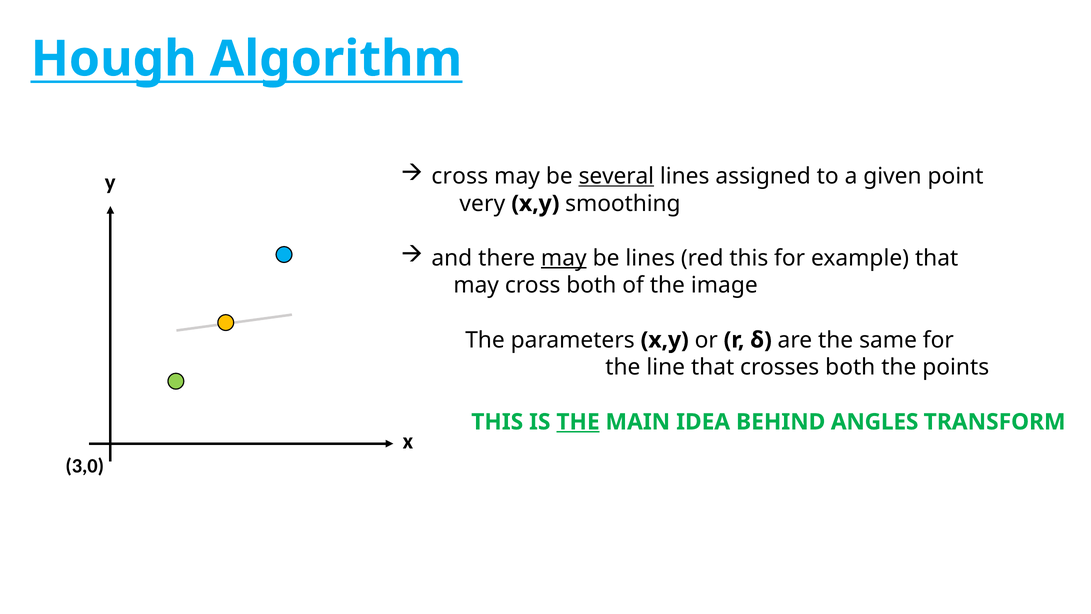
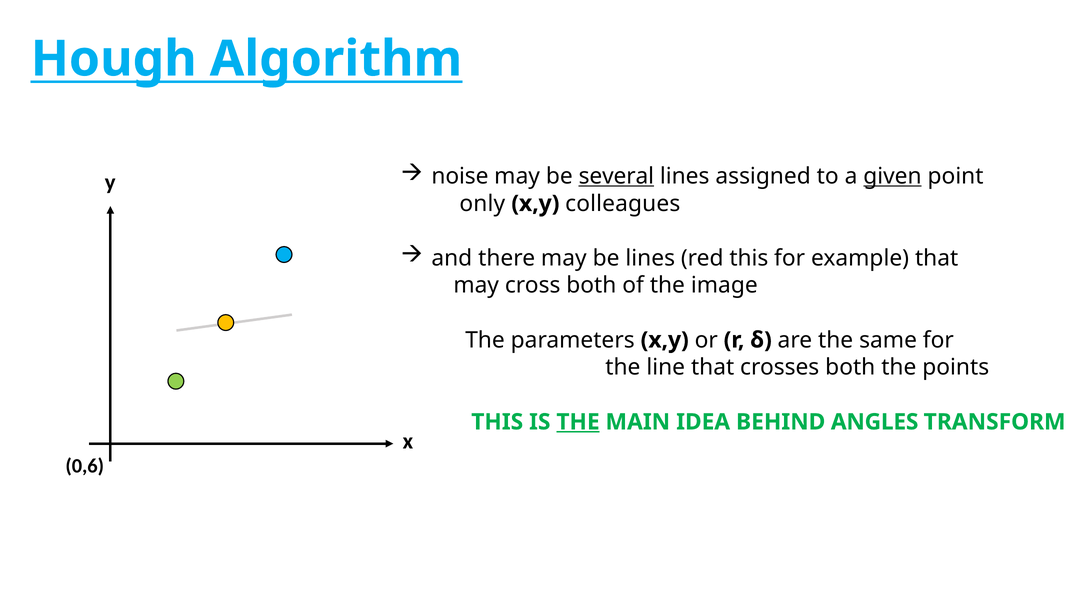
cross: cross -> noise (460, 176)
given underline: none -> present (892, 176)
very: very -> only (482, 203)
smoothing: smoothing -> colleagues (623, 203)
may underline: present -> none (564, 258)
3,0: 3,0 -> 0,6 (85, 466)
